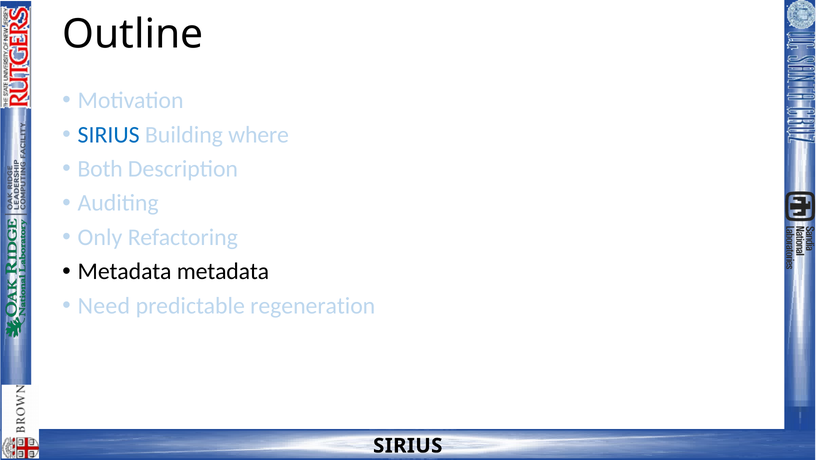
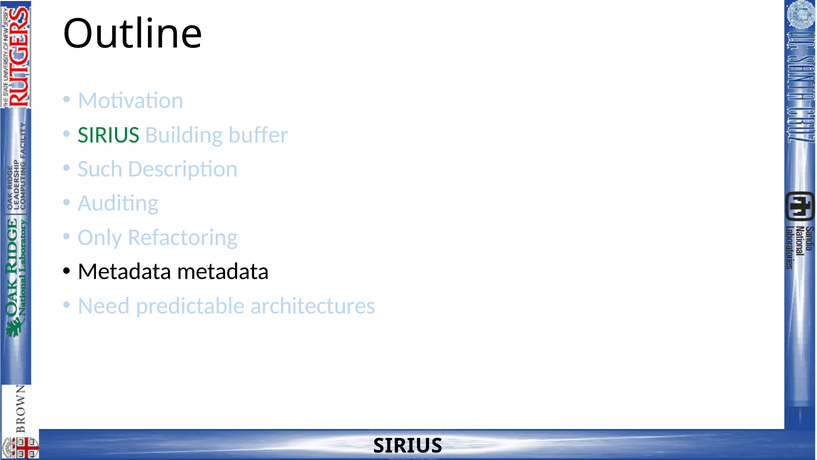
SIRIUS colour: blue -> green (109, 135)
where: where -> buffer (258, 135)
Both: Both -> Such (100, 169)
regeneration: regeneration -> architectures (313, 306)
